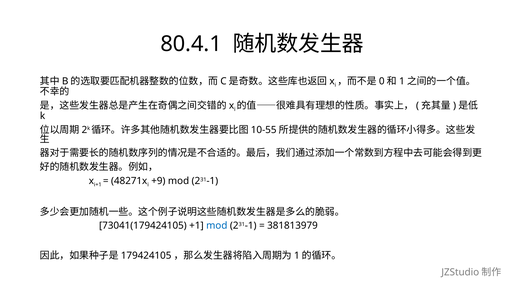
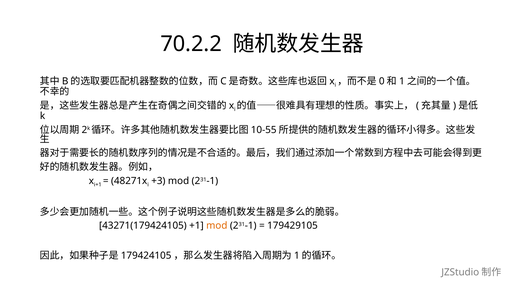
80.4.1: 80.4.1 -> 70.2.2 (191, 44)
+9: +9 -> +3 (158, 181)
73041(179424105: 73041(179424105 -> 43271(179424105 (143, 225)
mod colour: blue -> orange (217, 225)
381813979: 381813979 -> 179429105 (292, 225)
